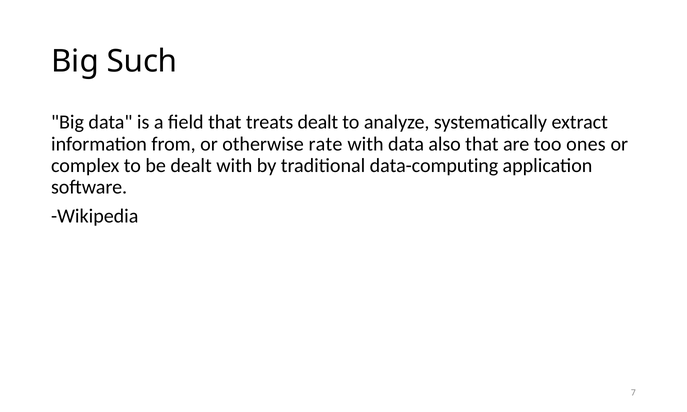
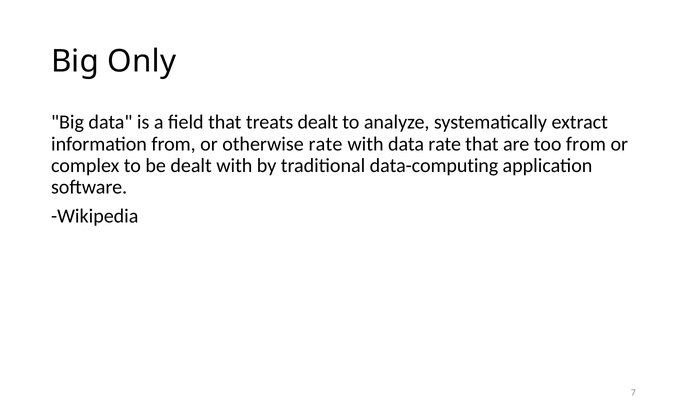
Such: Such -> Only (142, 62)
data also: also -> rate (445, 144)
too ones: ones -> from (586, 144)
